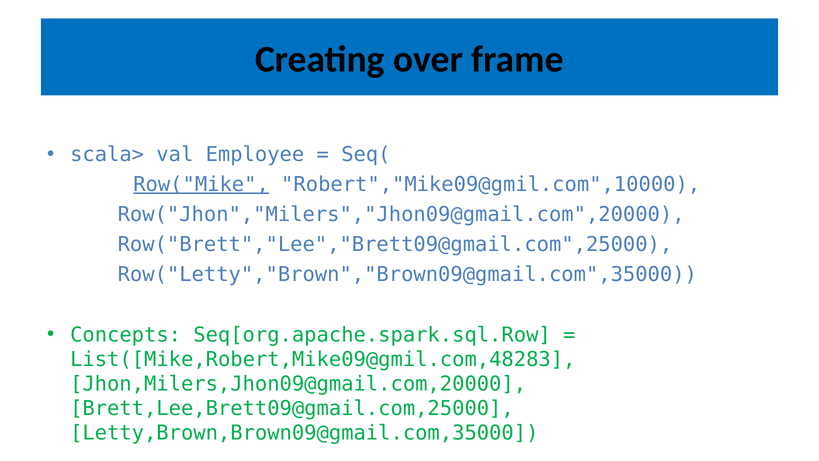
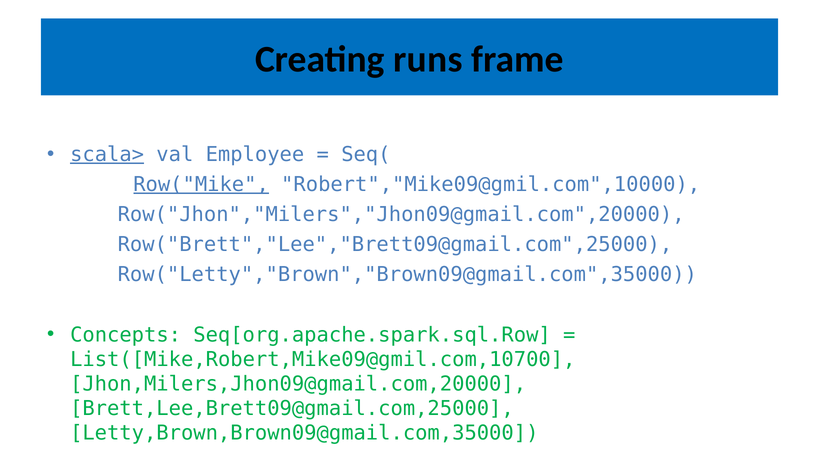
over: over -> runs (428, 59)
scala> underline: none -> present (107, 154)
List([Mike,Robert,Mike09@gmil.com,48283: List([Mike,Robert,Mike09@gmil.com,48283 -> List([Mike,Robert,Mike09@gmil.com,10700 (323, 359)
